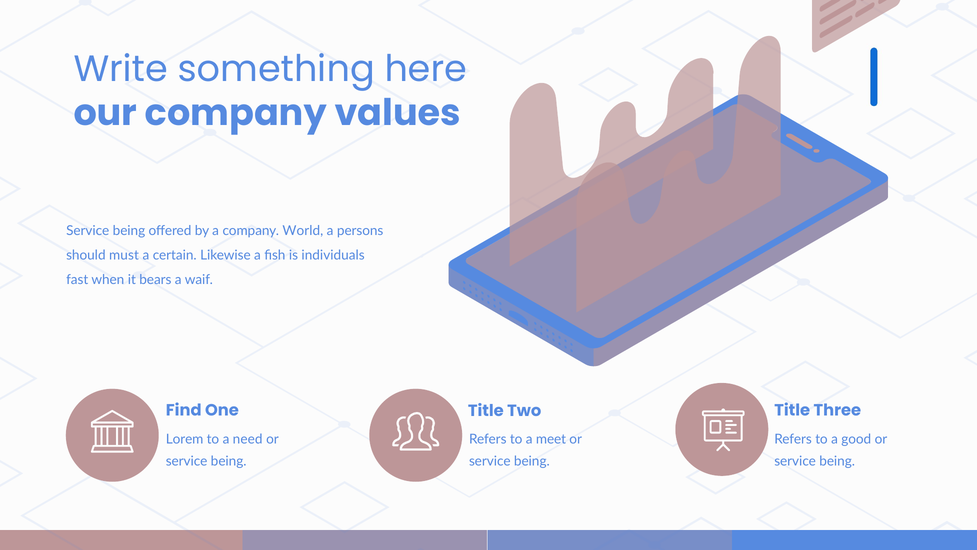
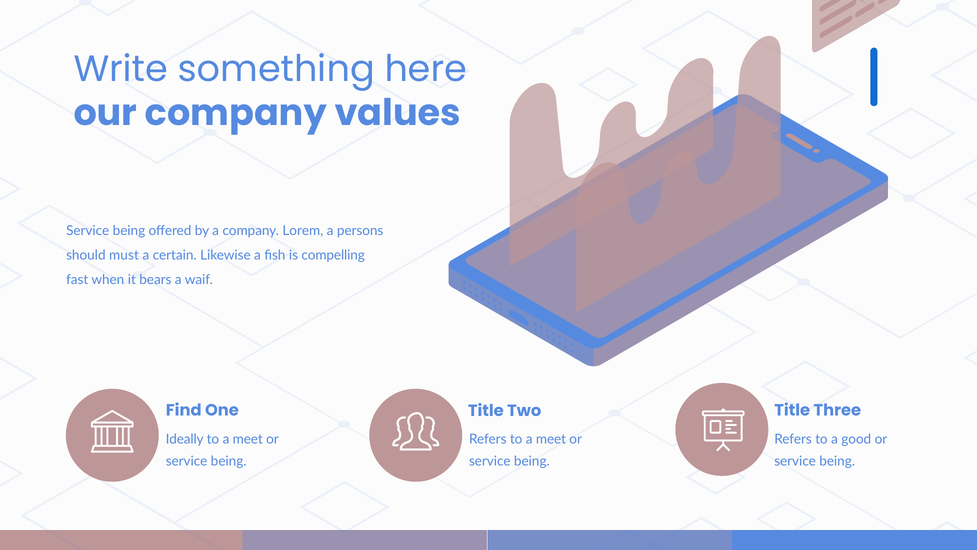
World: World -> Lorem (303, 231)
individuals: individuals -> compelling (333, 255)
Lorem: Lorem -> Ideally (185, 439)
need: need -> meet (248, 439)
